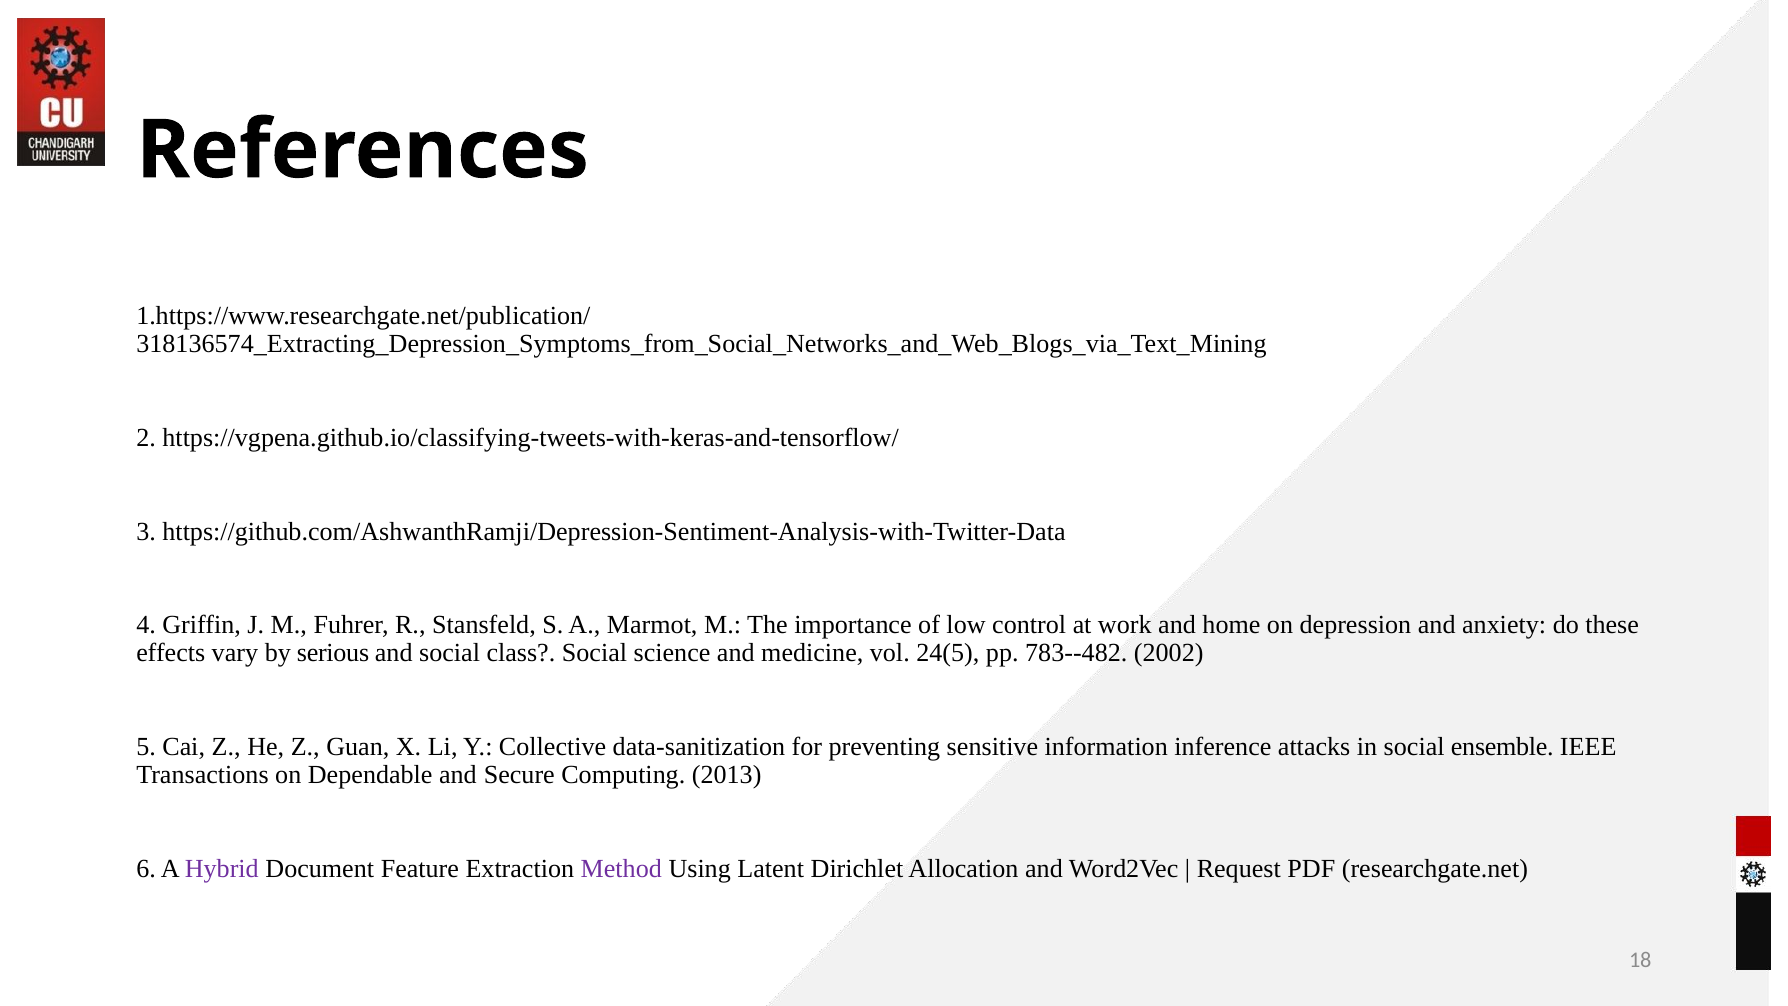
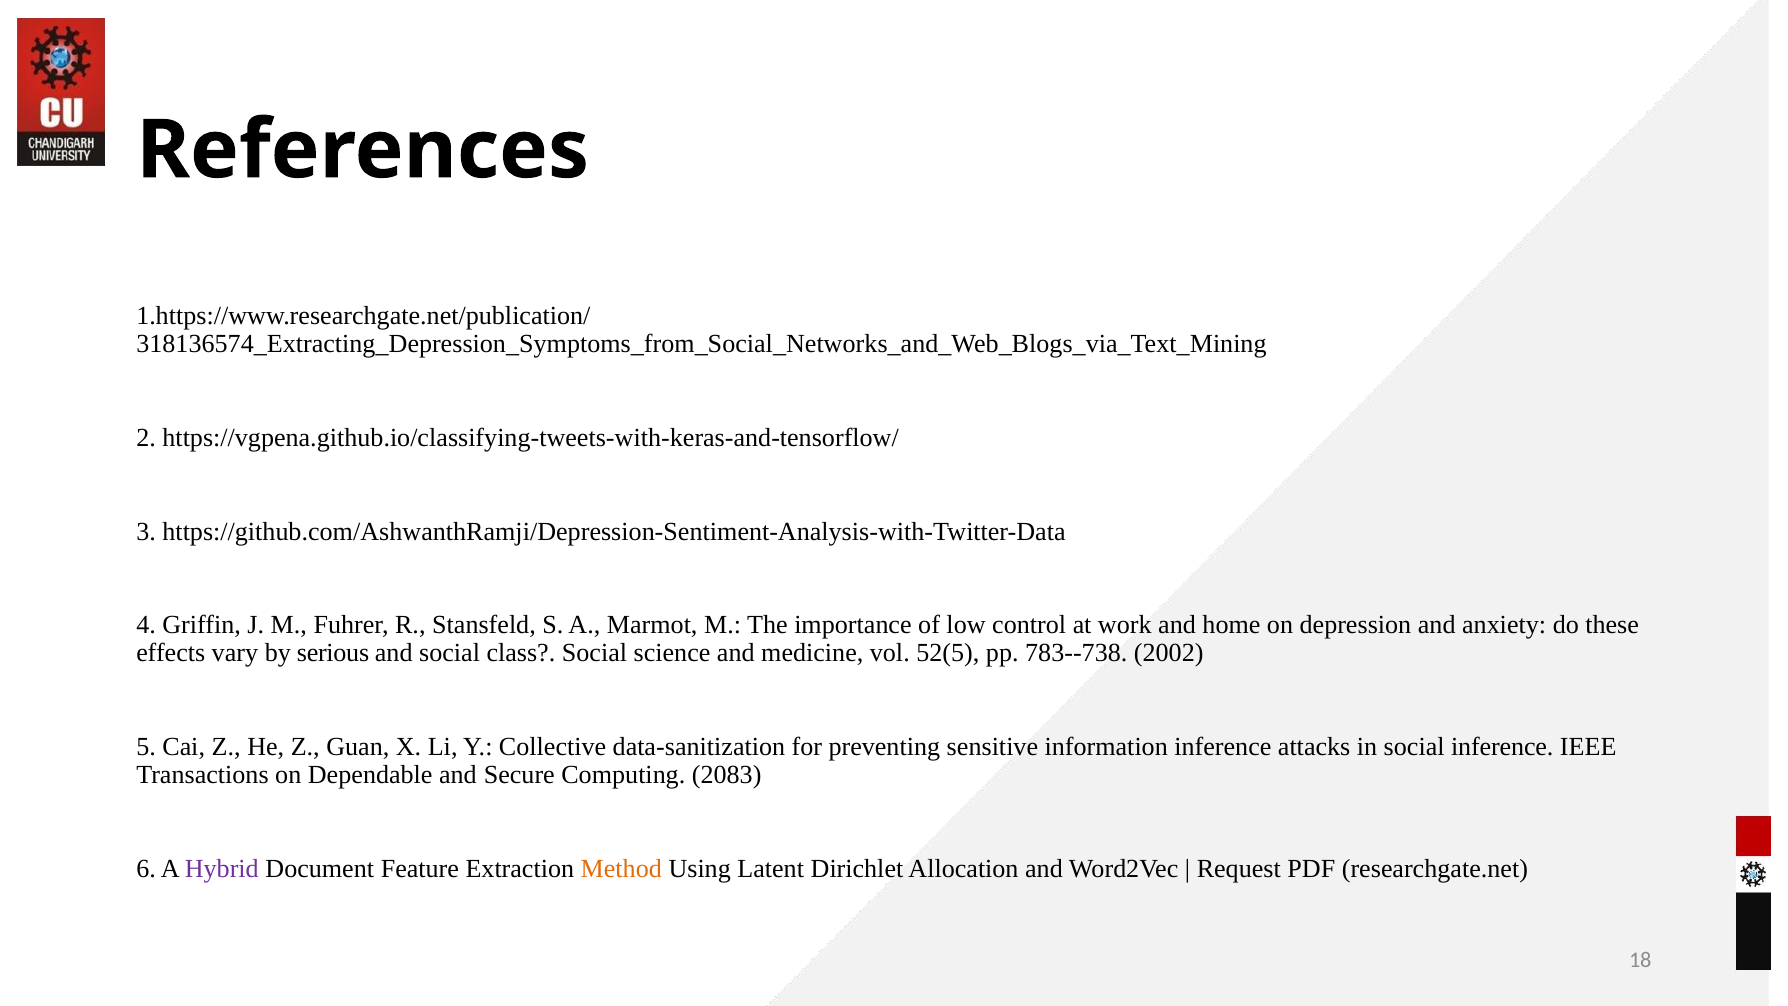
24(5: 24(5 -> 52(5 (948, 653)
783--482: 783--482 -> 783--738 (1076, 653)
social ensemble: ensemble -> inference (1502, 747)
2013: 2013 -> 2083 (727, 775)
Method colour: purple -> orange (621, 869)
